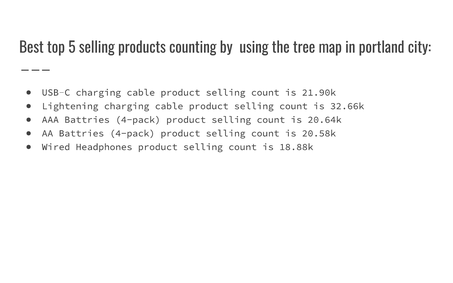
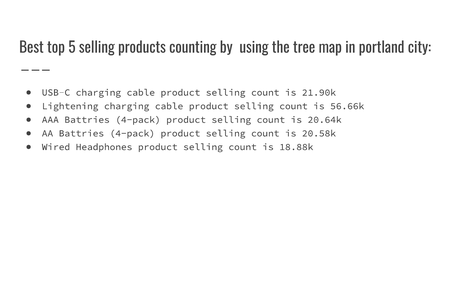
32.66k: 32.66k -> 56.66k (347, 106)
